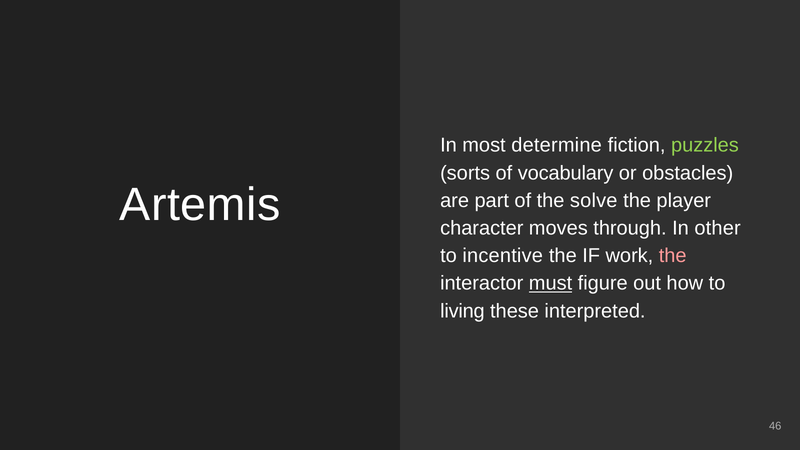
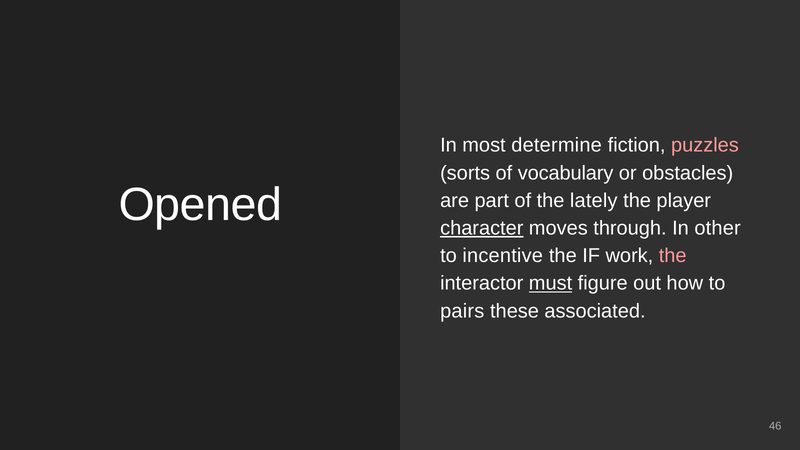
puzzles colour: light green -> pink (705, 145)
Artemis: Artemis -> Opened (200, 205)
solve: solve -> lately (594, 201)
character underline: none -> present (482, 228)
living: living -> pairs (462, 311)
interpreted: interpreted -> associated (595, 311)
